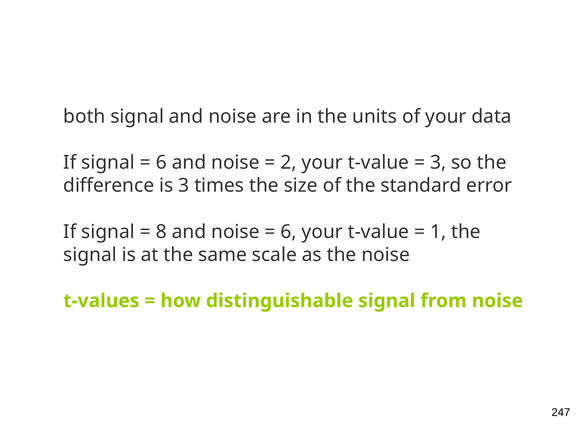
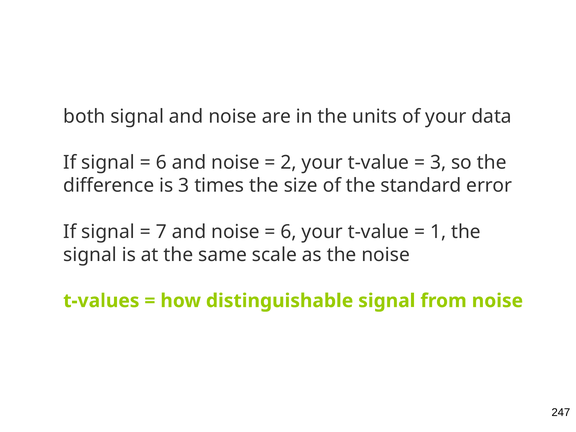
8: 8 -> 7 (161, 232)
